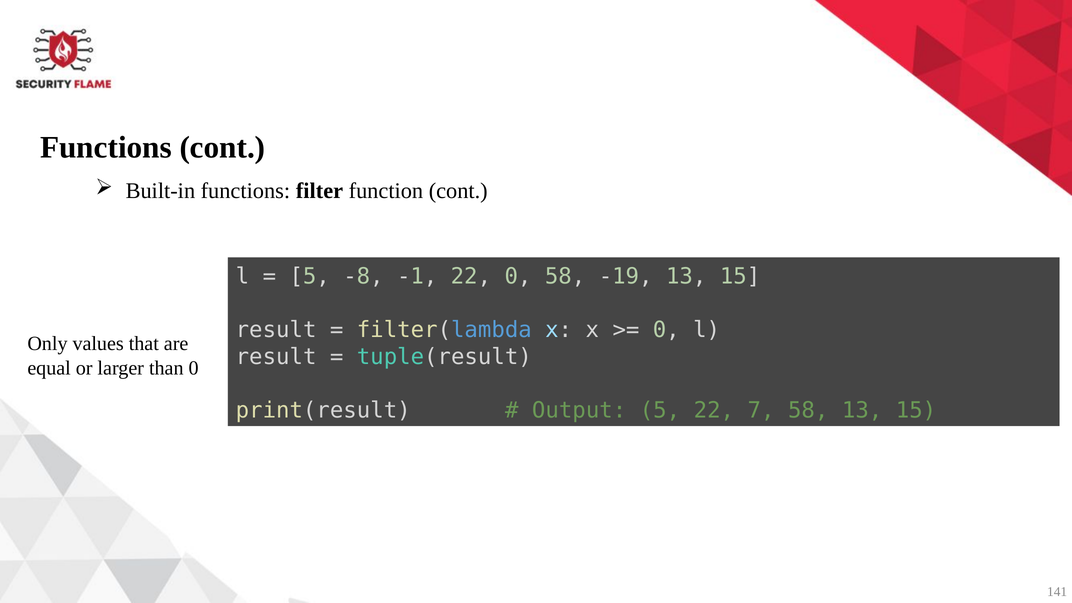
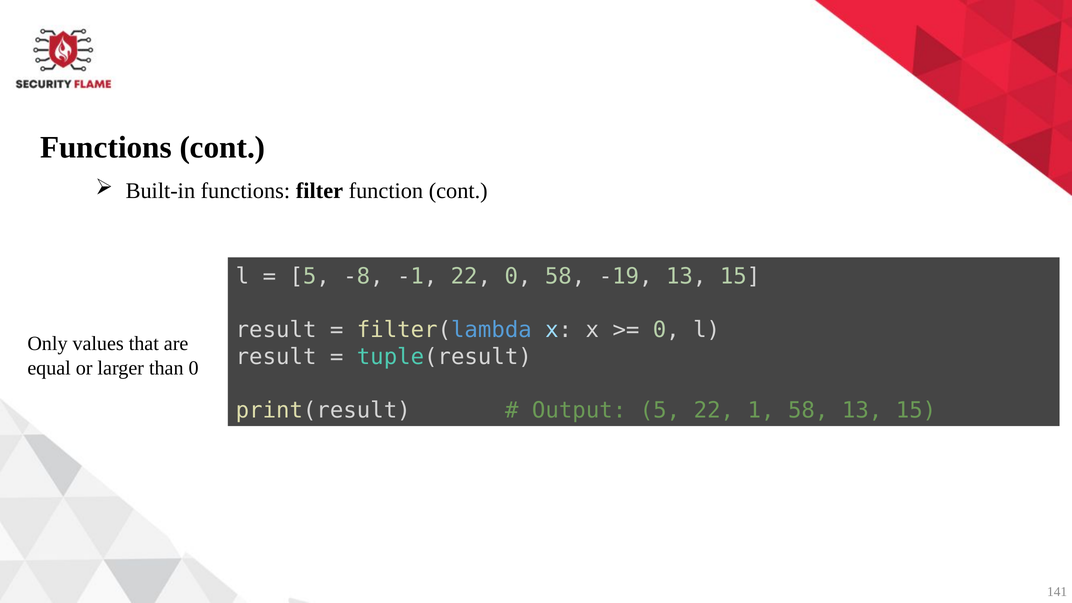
7: 7 -> 1 (761, 410)
